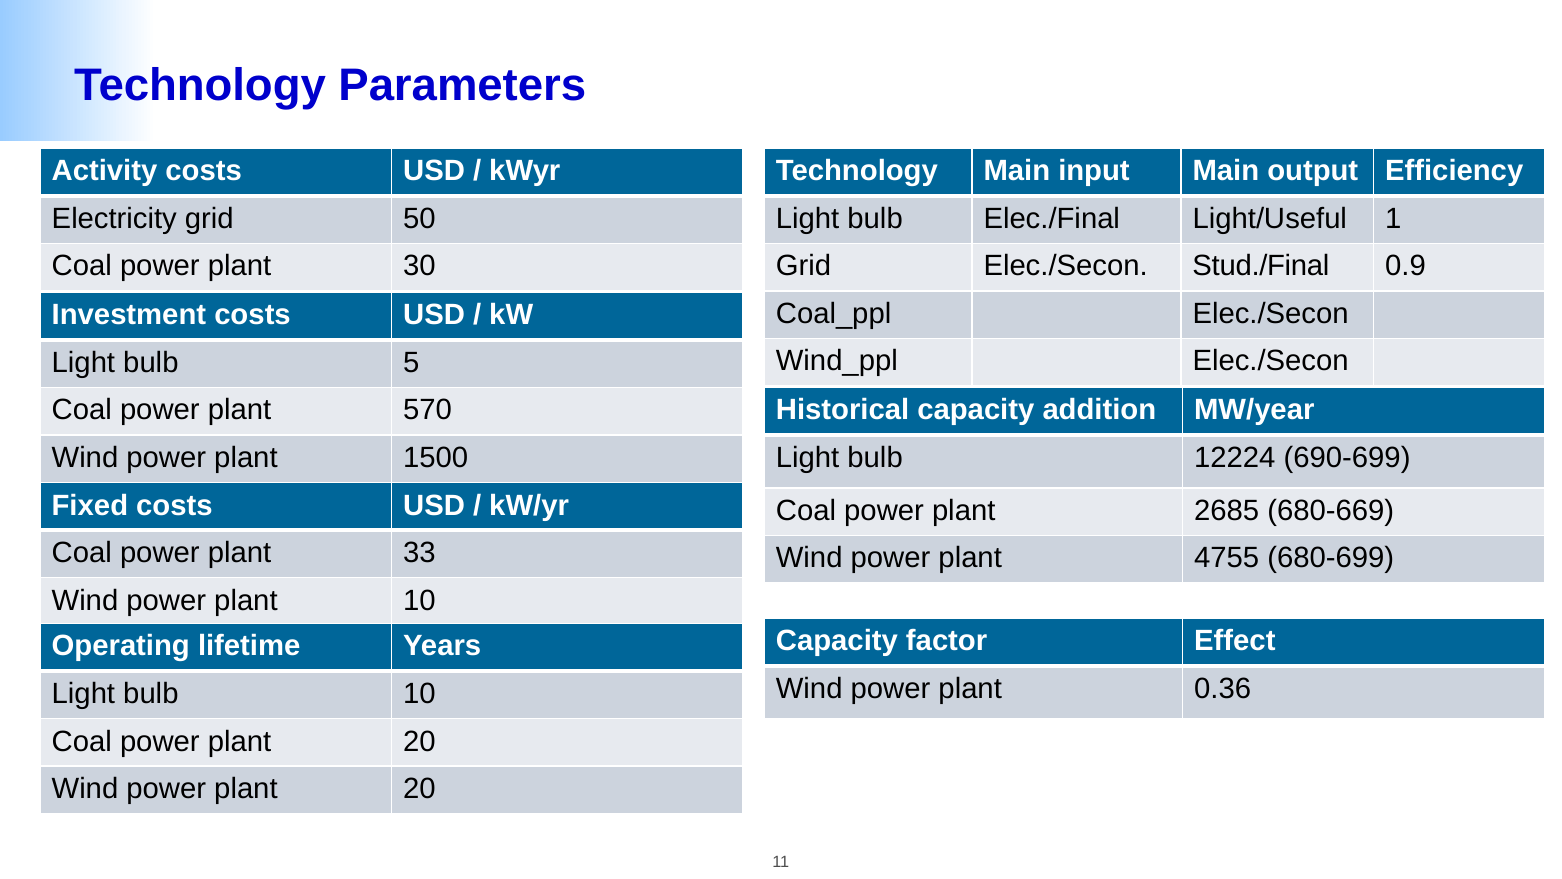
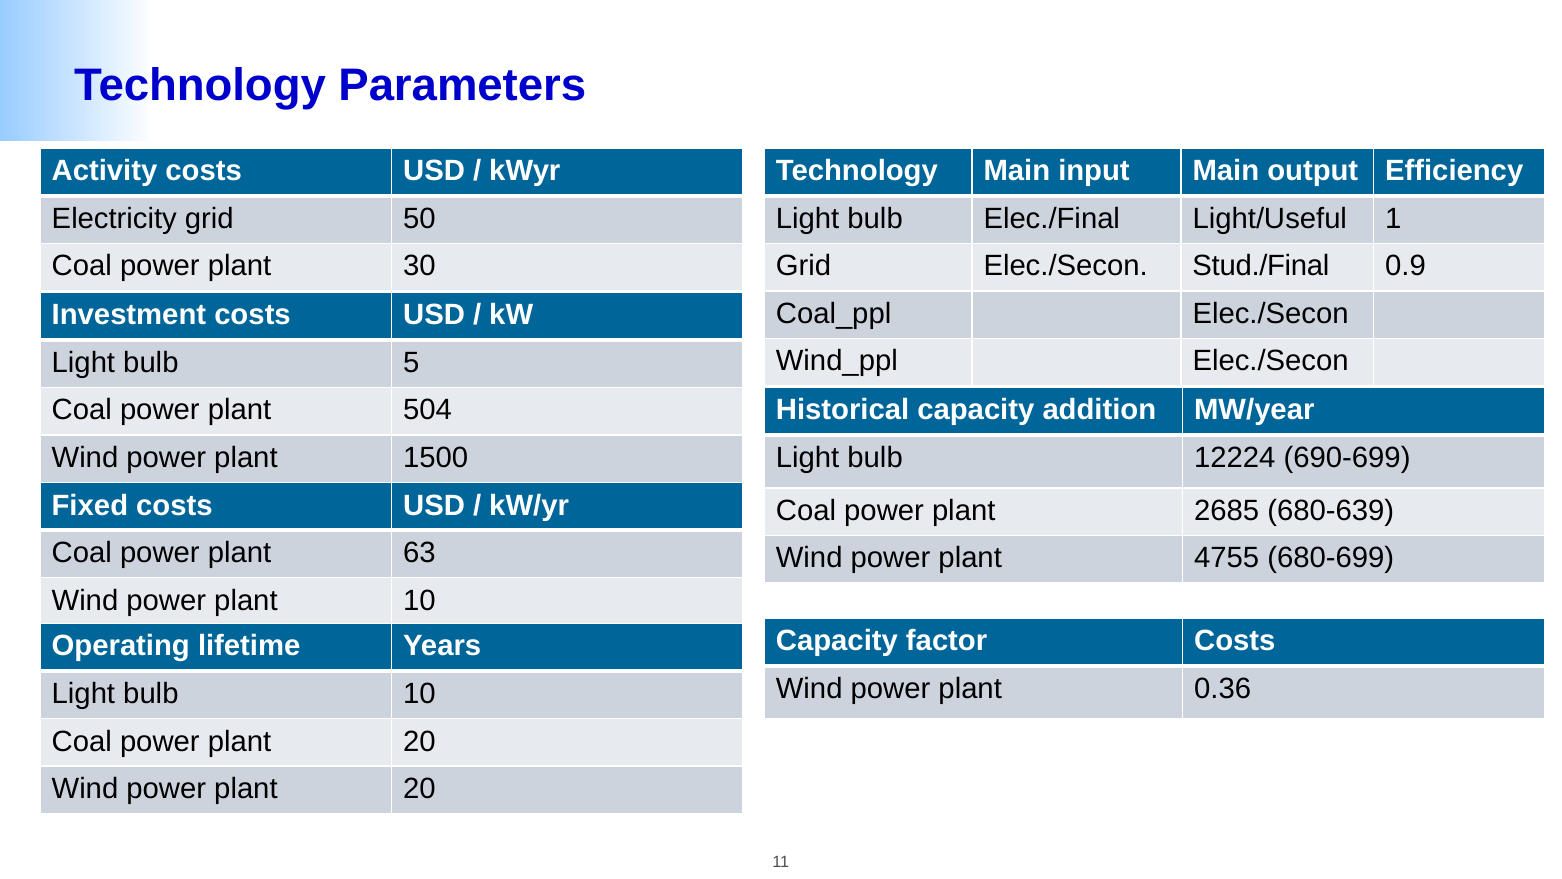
570: 570 -> 504 (428, 410)
680-669: 680-669 -> 680-639 (1331, 511)
33: 33 -> 63 (419, 553)
factor Effect: Effect -> Costs (1235, 641)
